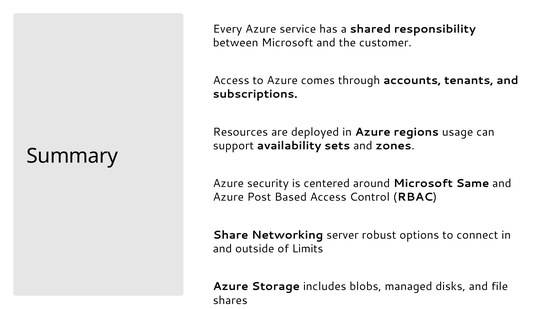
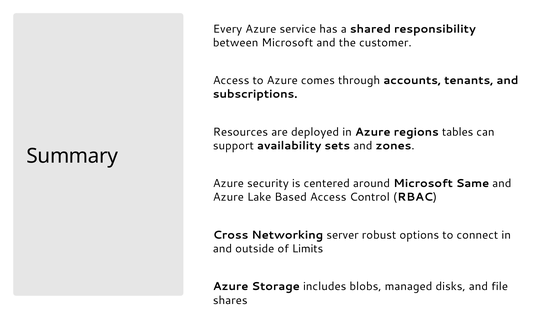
usage: usage -> tables (458, 132)
Post: Post -> Lake (259, 197)
Share: Share -> Cross (231, 235)
